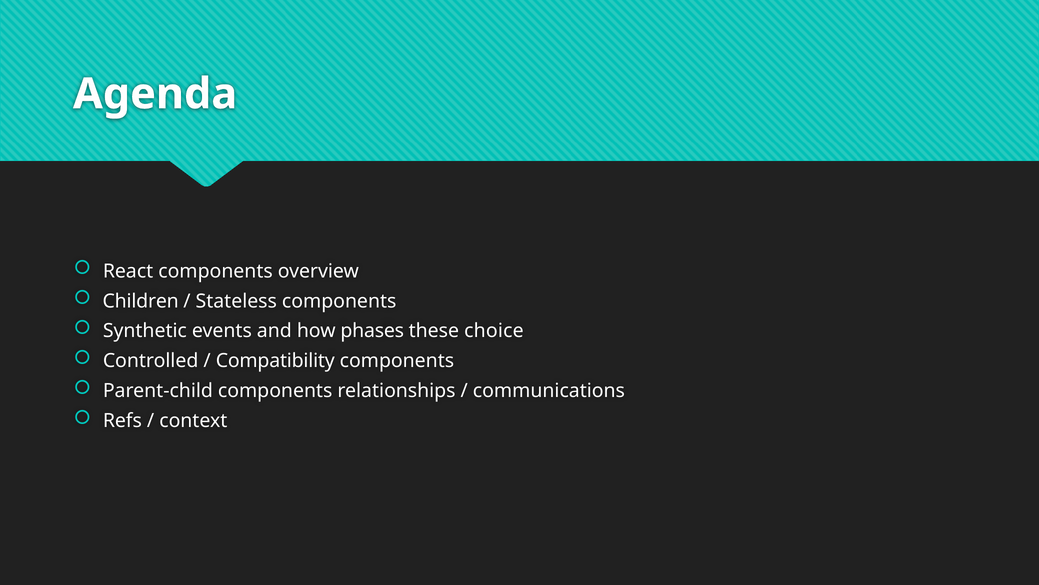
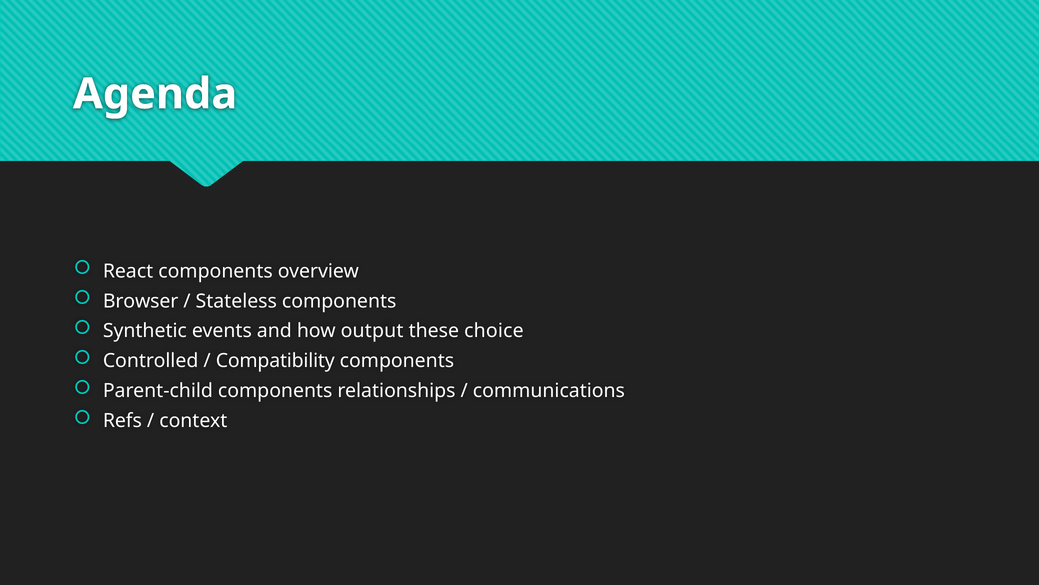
Children: Children -> Browser (141, 301)
phases: phases -> output (372, 331)
